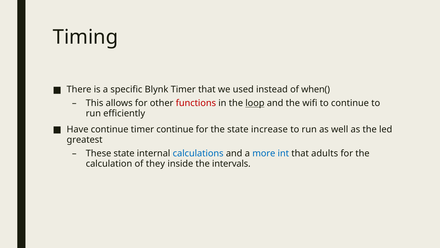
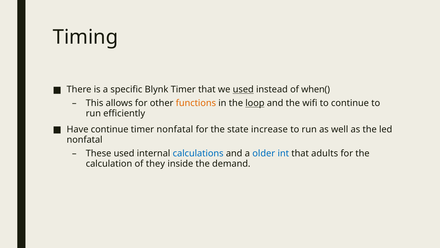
used underline: none -> present (243, 89)
functions colour: red -> orange (196, 103)
timer continue: continue -> nonfatal (175, 129)
greatest: greatest -> nonfatal (85, 139)
These state: state -> used (124, 153)
more: more -> older (264, 153)
intervals: intervals -> demand (231, 163)
